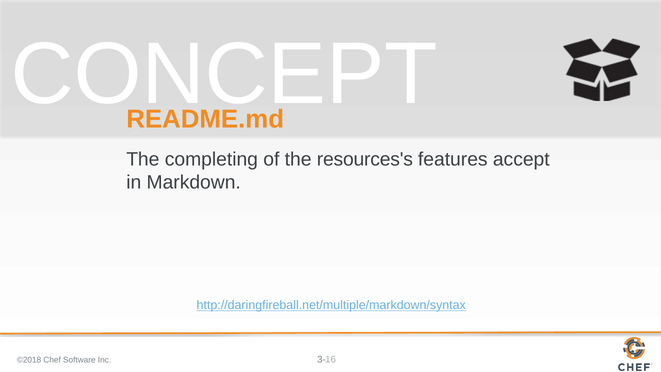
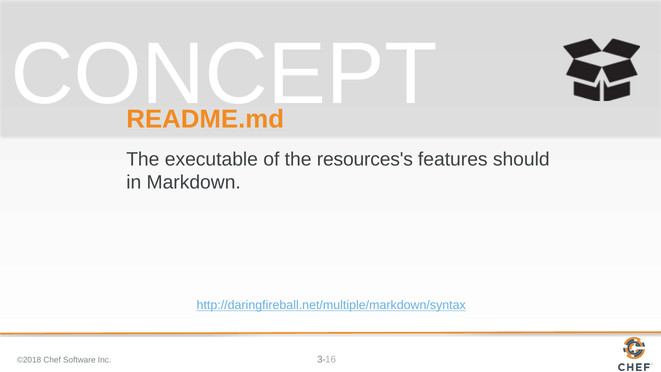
completing: completing -> executable (211, 159)
accept: accept -> should (521, 159)
